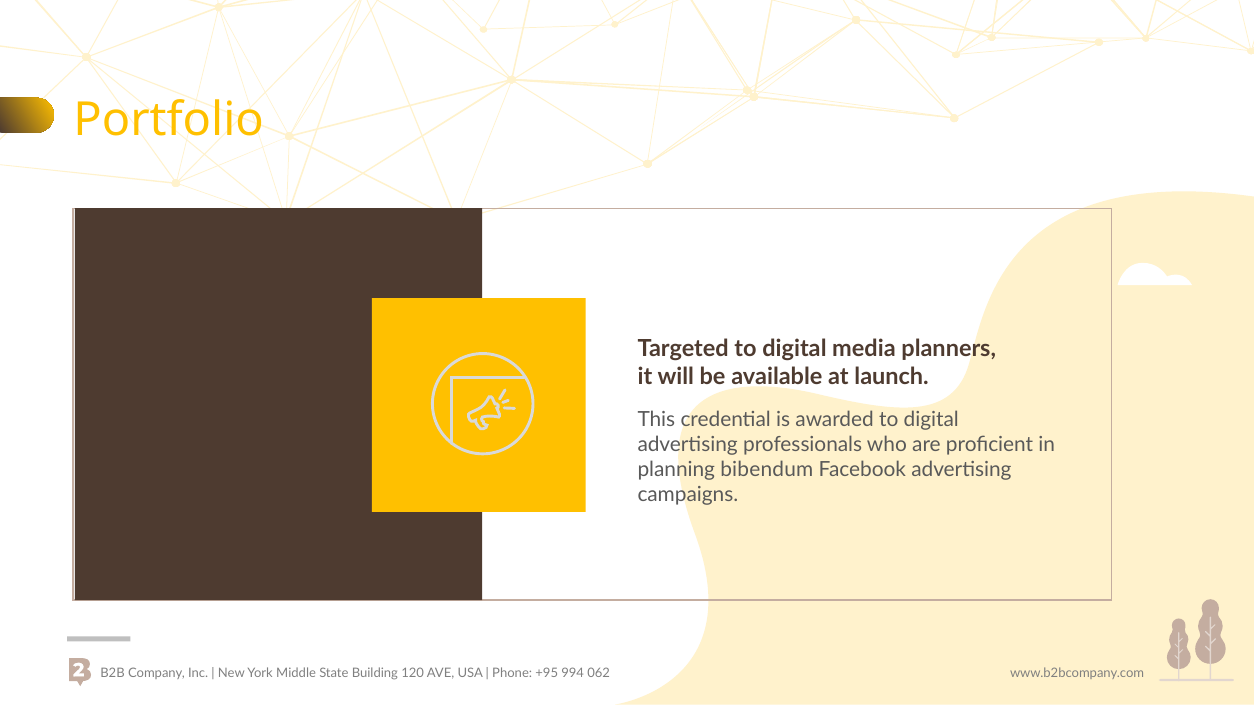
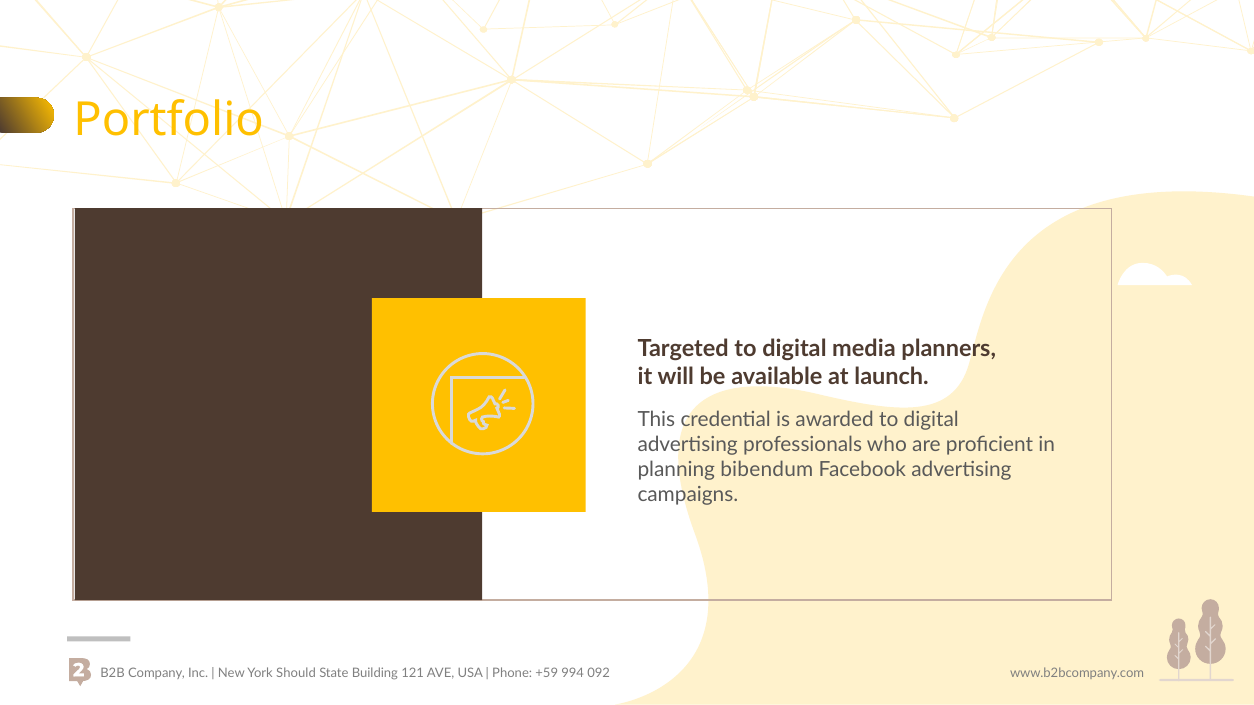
Middle: Middle -> Should (296, 673)
120: 120 -> 121 (413, 673)
+95: +95 -> +59 (547, 673)
062: 062 -> 092 (599, 673)
